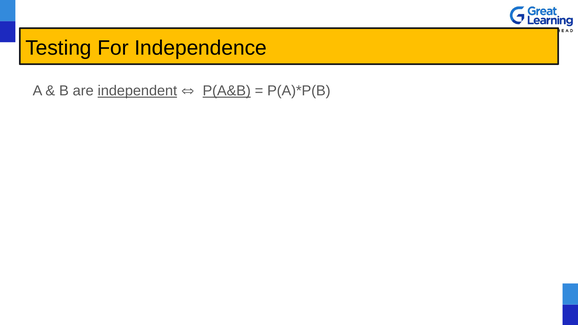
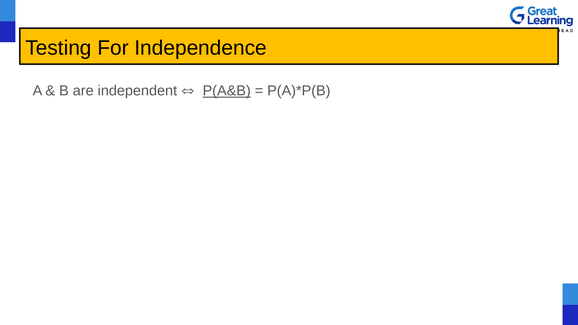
independent underline: present -> none (137, 91)
